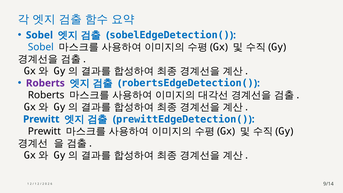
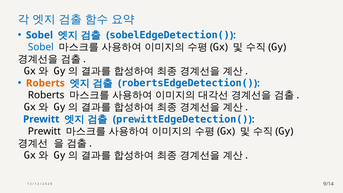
Roberts colour: purple -> orange (45, 83)
